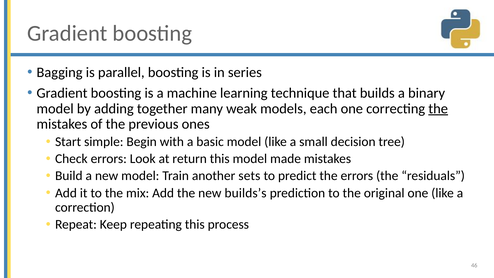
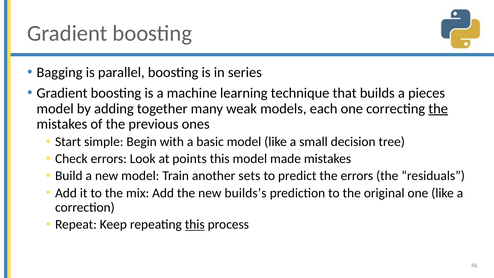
binary: binary -> pieces (427, 93)
return: return -> points (190, 159)
this underline: none -> present (195, 224)
